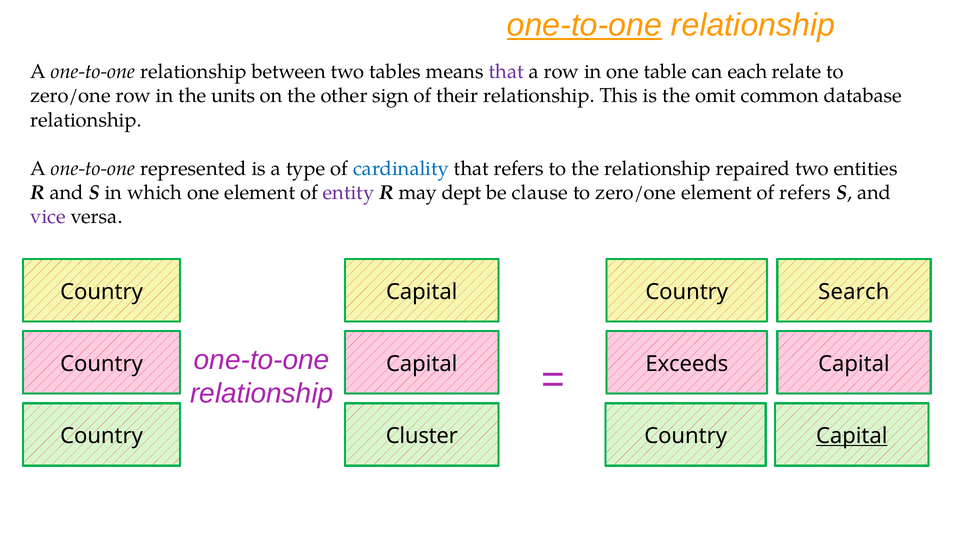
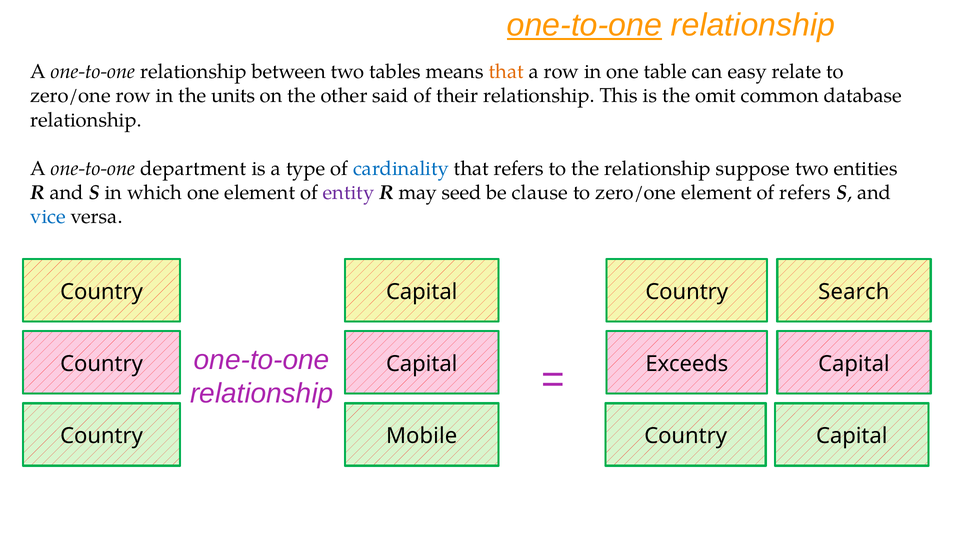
that colour: purple -> orange (506, 72)
each: each -> easy (747, 72)
sign: sign -> said (391, 96)
represented: represented -> department (193, 168)
repaired: repaired -> suppose (753, 168)
dept: dept -> seed (462, 193)
vice colour: purple -> blue (48, 217)
Cluster: Cluster -> Mobile (422, 436)
Capital underline: present -> none (852, 436)
